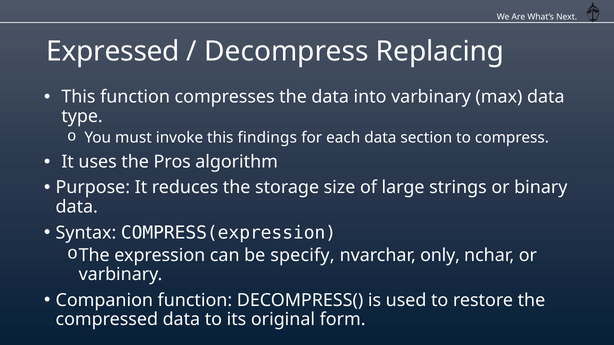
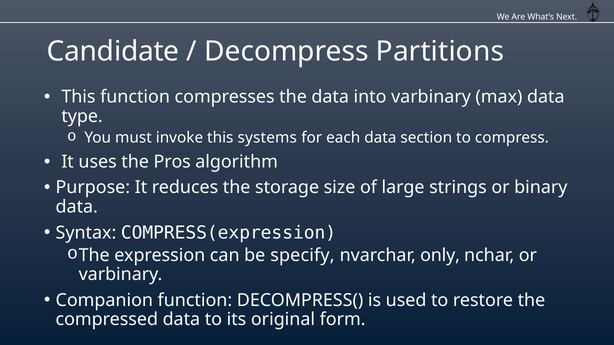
Expressed: Expressed -> Candidate (113, 52)
Replacing: Replacing -> Partitions (440, 52)
findings: findings -> systems (267, 138)
